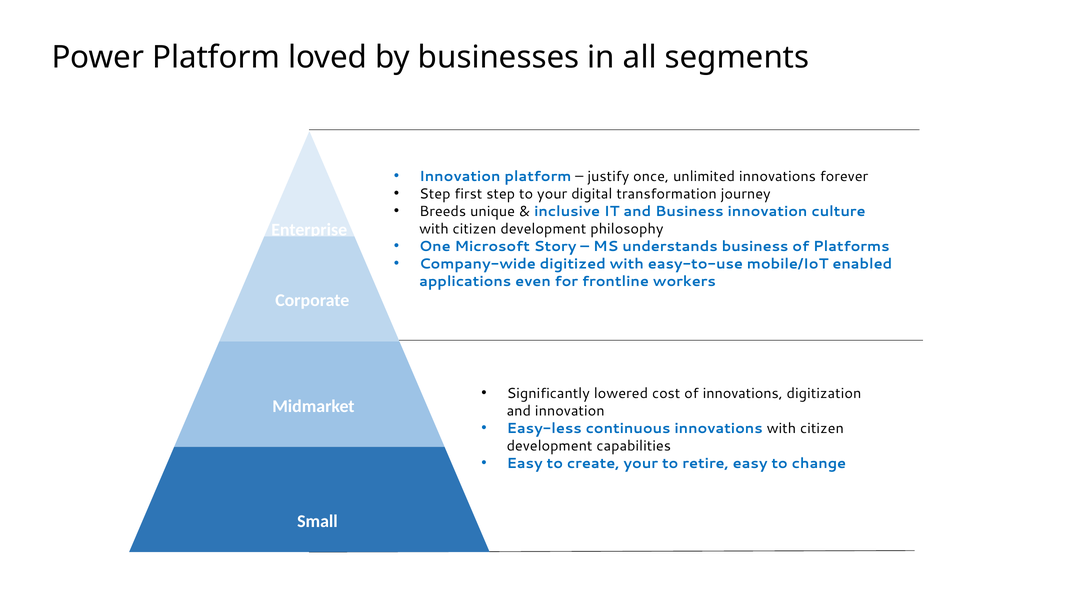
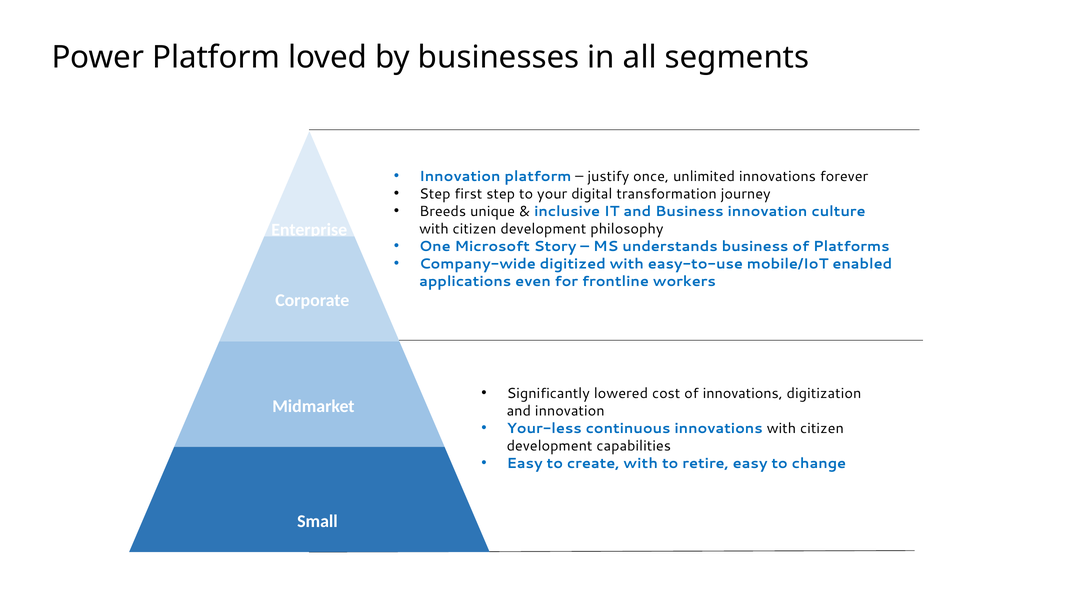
Easy-less: Easy-less -> Your-less (544, 428)
create your: your -> with (641, 463)
